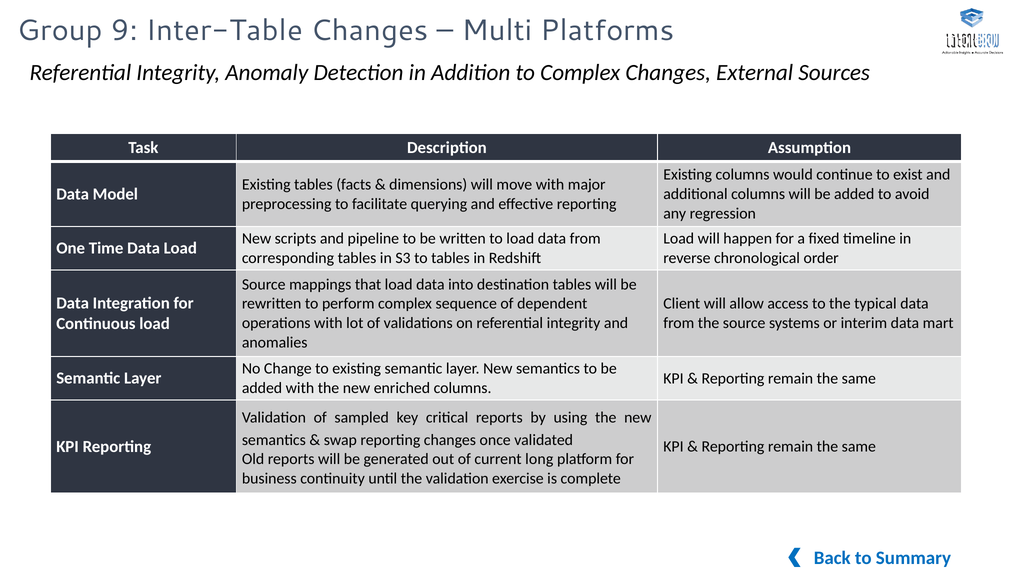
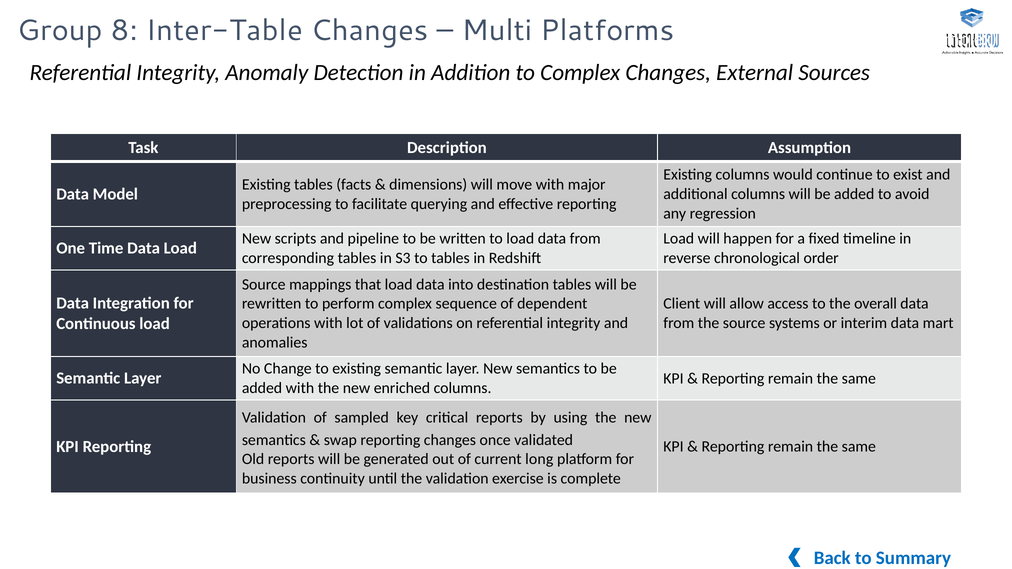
9: 9 -> 8 (124, 31)
typical: typical -> overall (876, 304)
